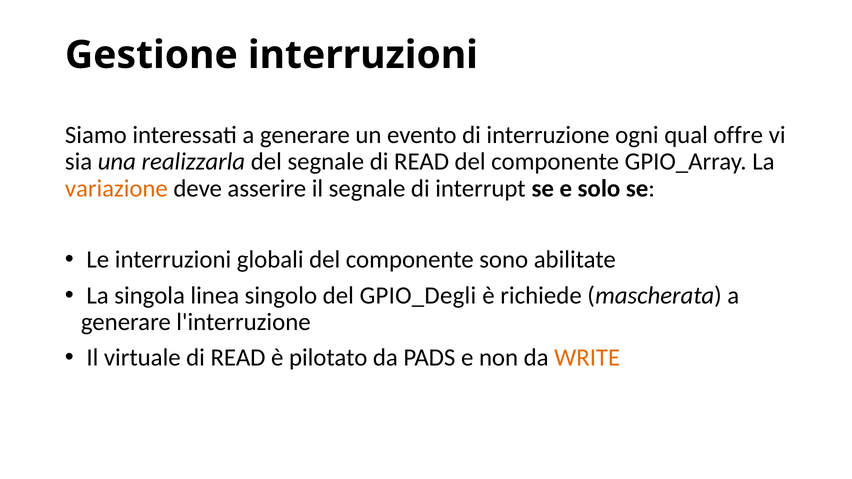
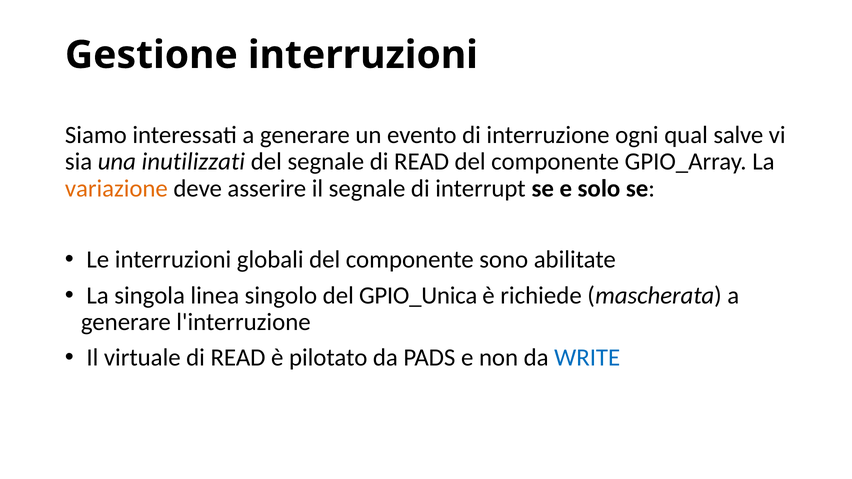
offre: offre -> salve (738, 135)
realizzarla: realizzarla -> inutilizzati (193, 162)
GPIO_Degli: GPIO_Degli -> GPIO_Unica (418, 295)
WRITE colour: orange -> blue (587, 358)
